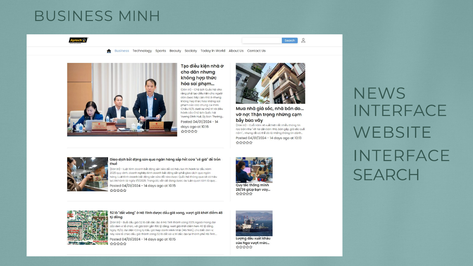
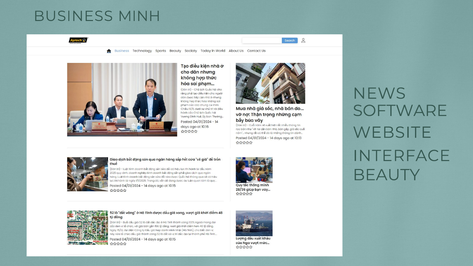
INTERFACE: INTERFACE -> SOFTWARE (400, 111)
SEARCH: SEARCH -> BEAUTY (386, 175)
